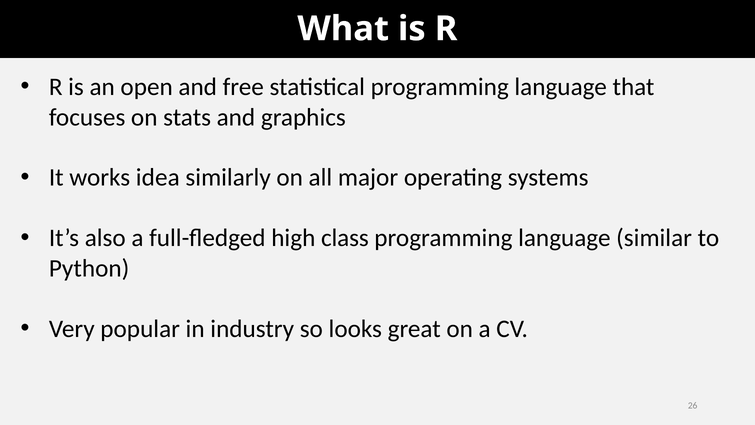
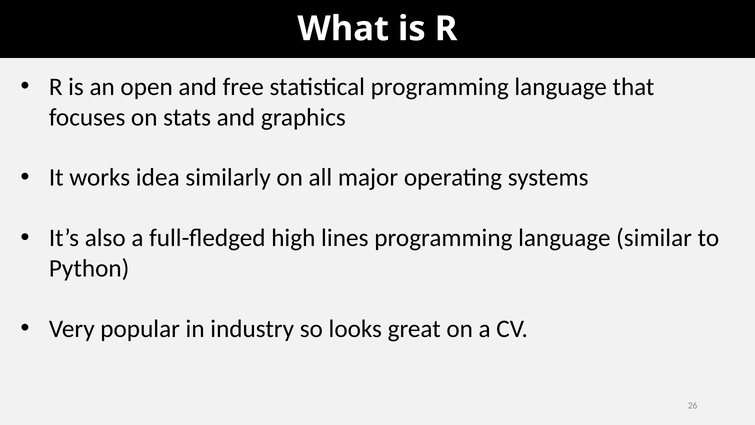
class: class -> lines (345, 238)
